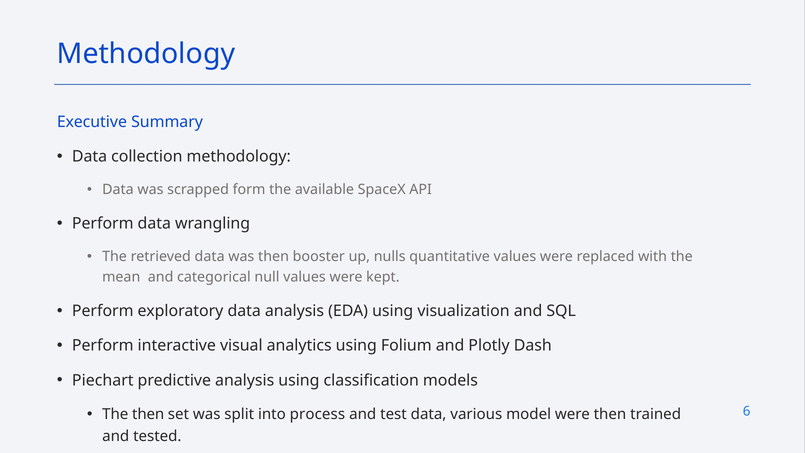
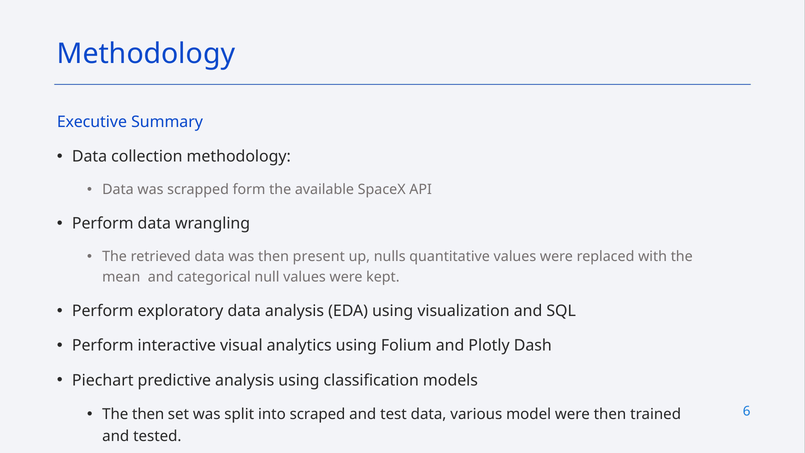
booster: booster -> present (319, 257)
process: process -> scraped (318, 414)
